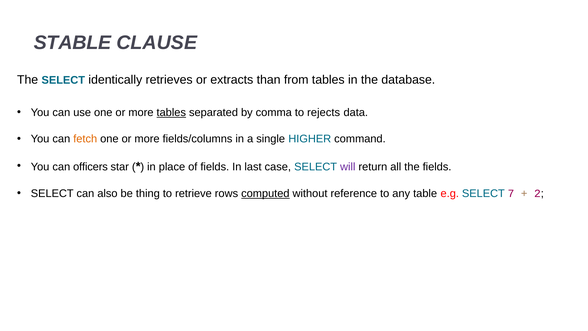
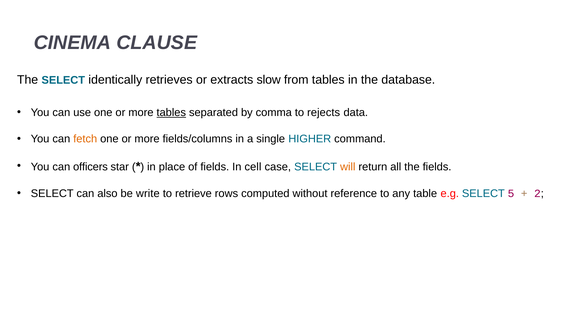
STABLE: STABLE -> CINEMA (72, 43)
than: than -> slow (269, 80)
last: last -> cell (253, 167)
will colour: purple -> orange (348, 167)
thing: thing -> write (148, 193)
computed underline: present -> none (265, 193)
7: 7 -> 5 (511, 193)
